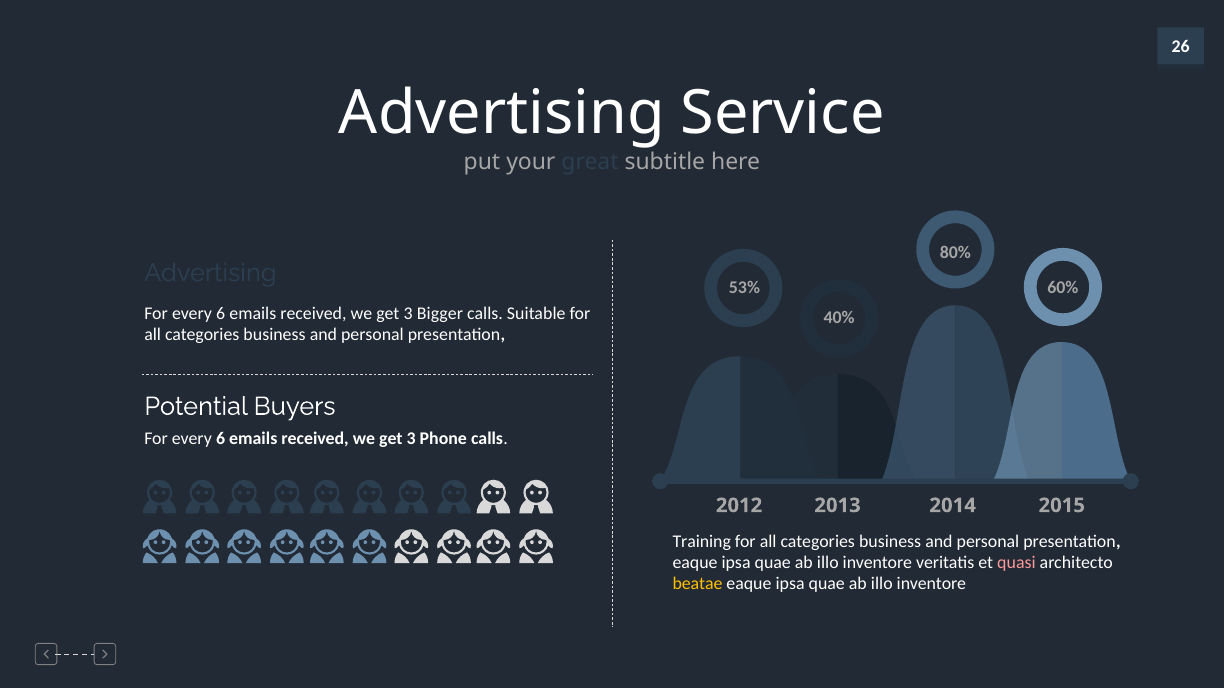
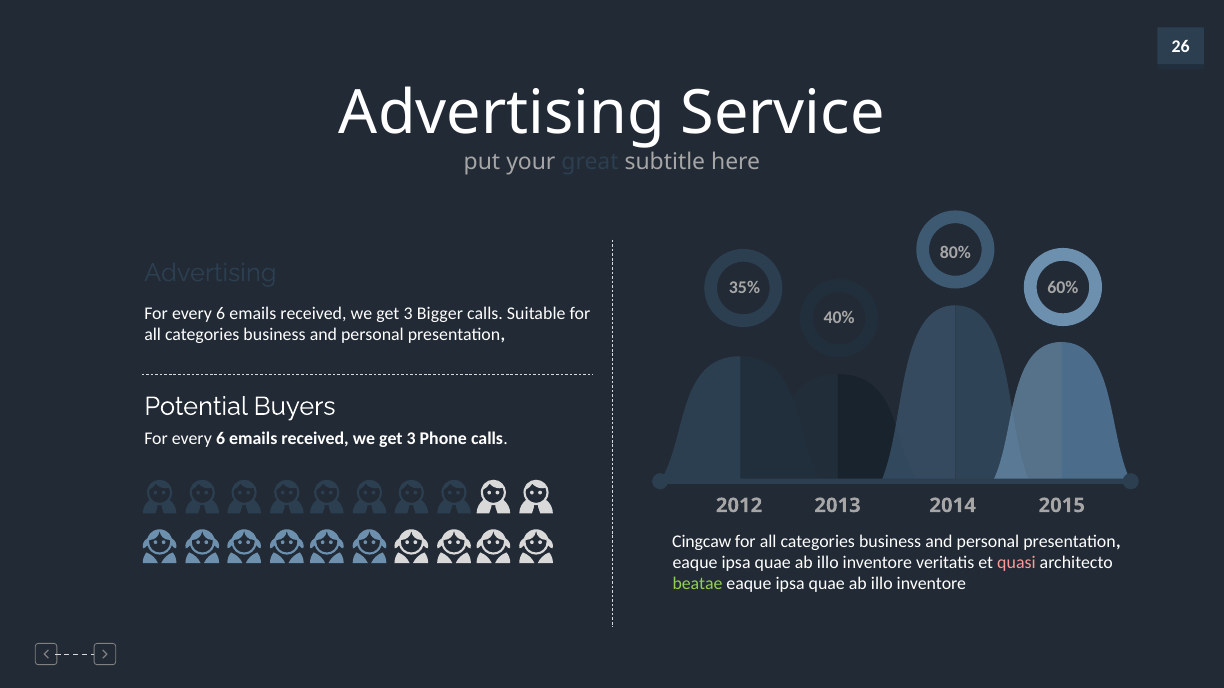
53%: 53% -> 35% (744, 288)
Training: Training -> Cingcaw (702, 542)
beatae colour: yellow -> light green (697, 584)
